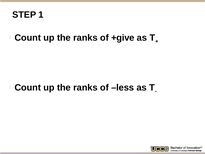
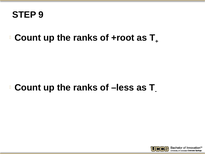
1: 1 -> 9 (41, 15)
+give: +give -> +root (123, 38)
